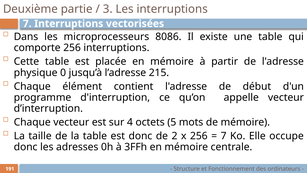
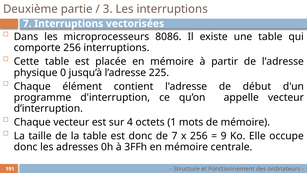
215: 215 -> 225 (159, 73)
5: 5 -> 1 (172, 122)
de 2: 2 -> 7 (175, 136)
7: 7 -> 9 (224, 136)
